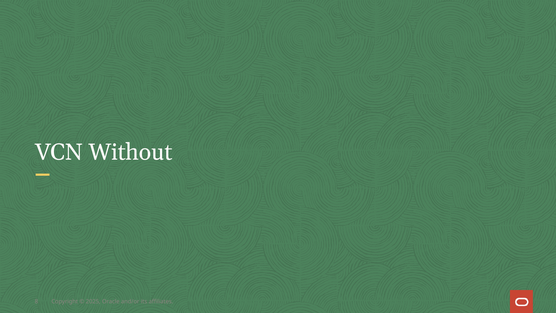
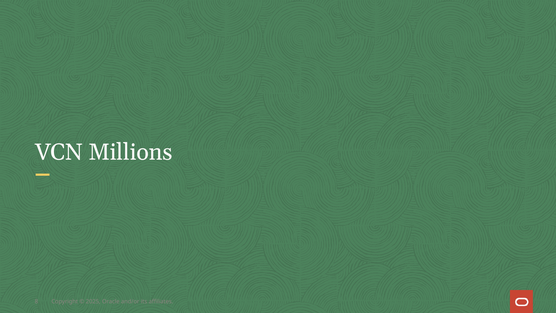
Without: Without -> Millions (130, 152)
